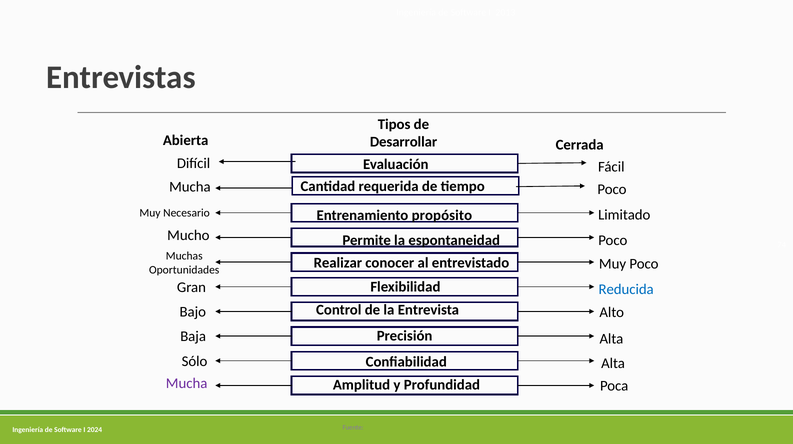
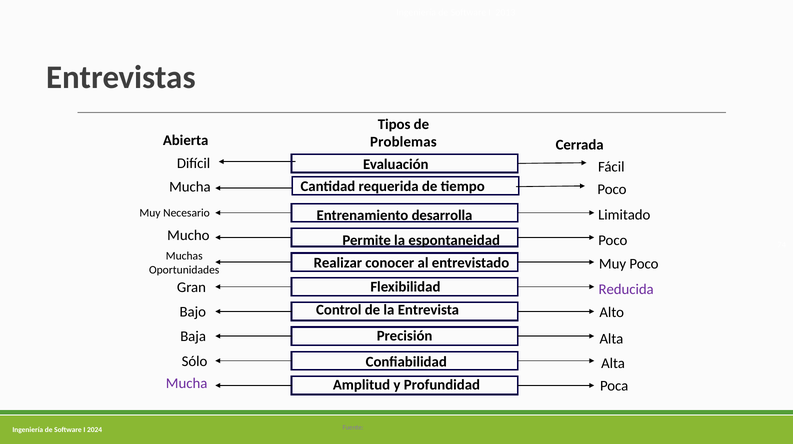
Desarrollar: Desarrollar -> Problemas (403, 142)
propósito: propósito -> desarrolla (442, 216)
Reducida colour: blue -> purple (626, 290)
